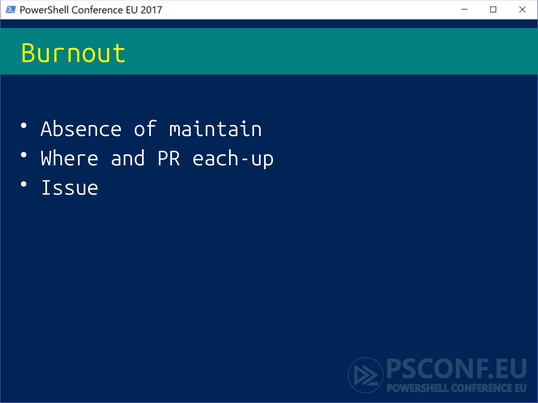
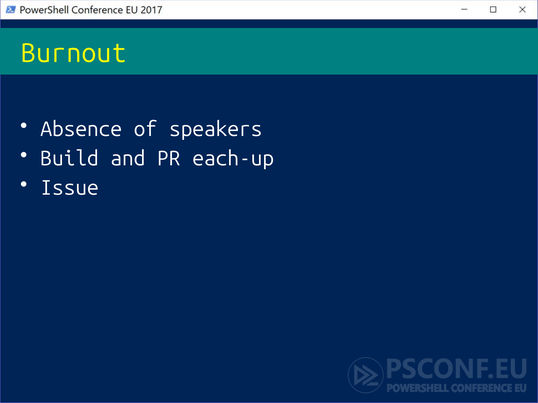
maintain: maintain -> speakers (216, 130)
Where: Where -> Build (70, 159)
